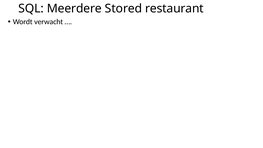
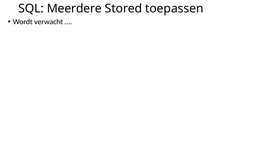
restaurant: restaurant -> toepassen (174, 8)
